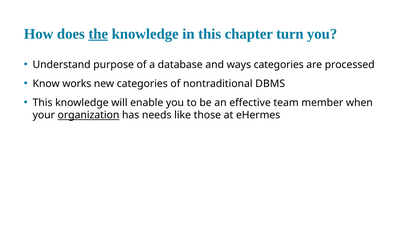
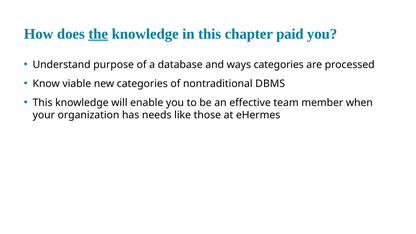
turn: turn -> paid (290, 34)
works: works -> viable (77, 84)
organization underline: present -> none (89, 115)
